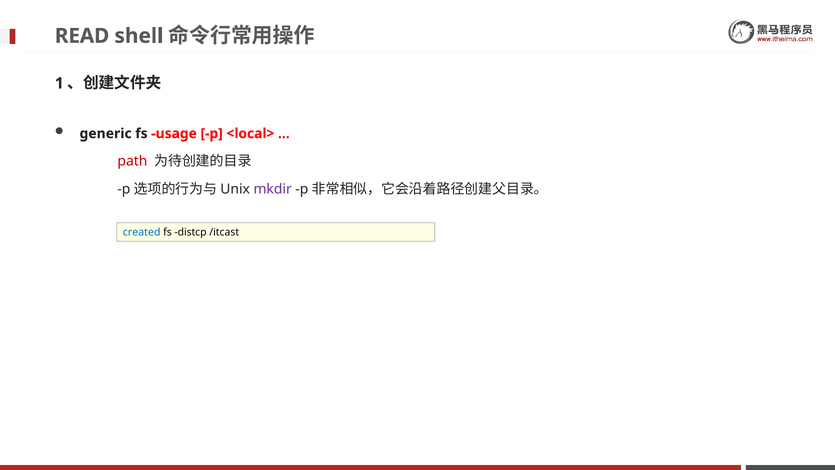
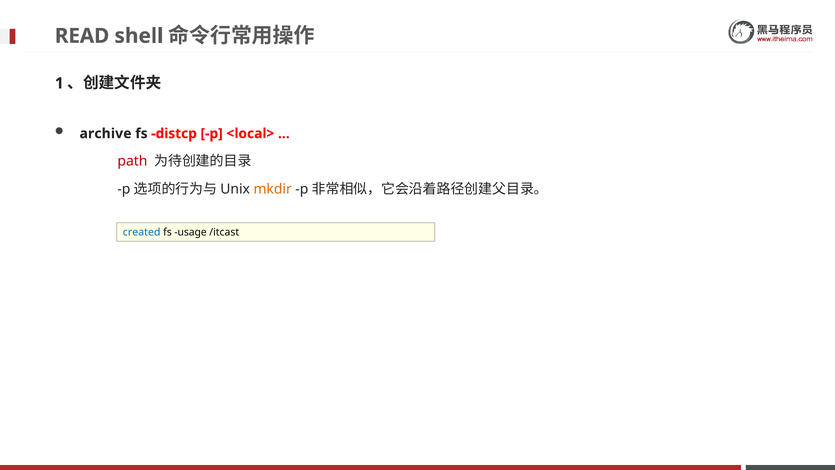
generic: generic -> archive (106, 133)
usage: usage -> distcp (174, 133)
mkdir colour: purple -> orange (273, 189)
distcp: distcp -> usage (191, 232)
